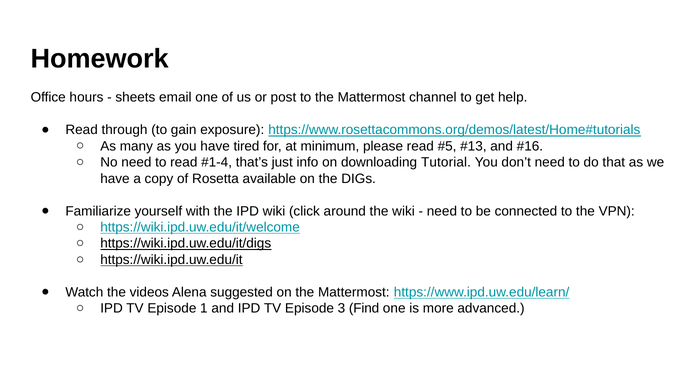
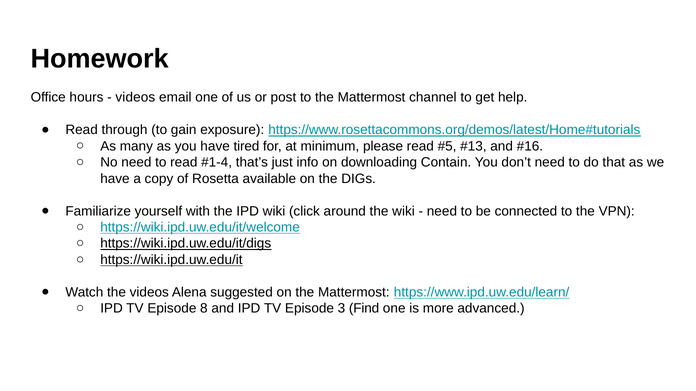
sheets: sheets -> videos (135, 98)
Tutorial: Tutorial -> Contain (446, 163)
1: 1 -> 8 (204, 309)
